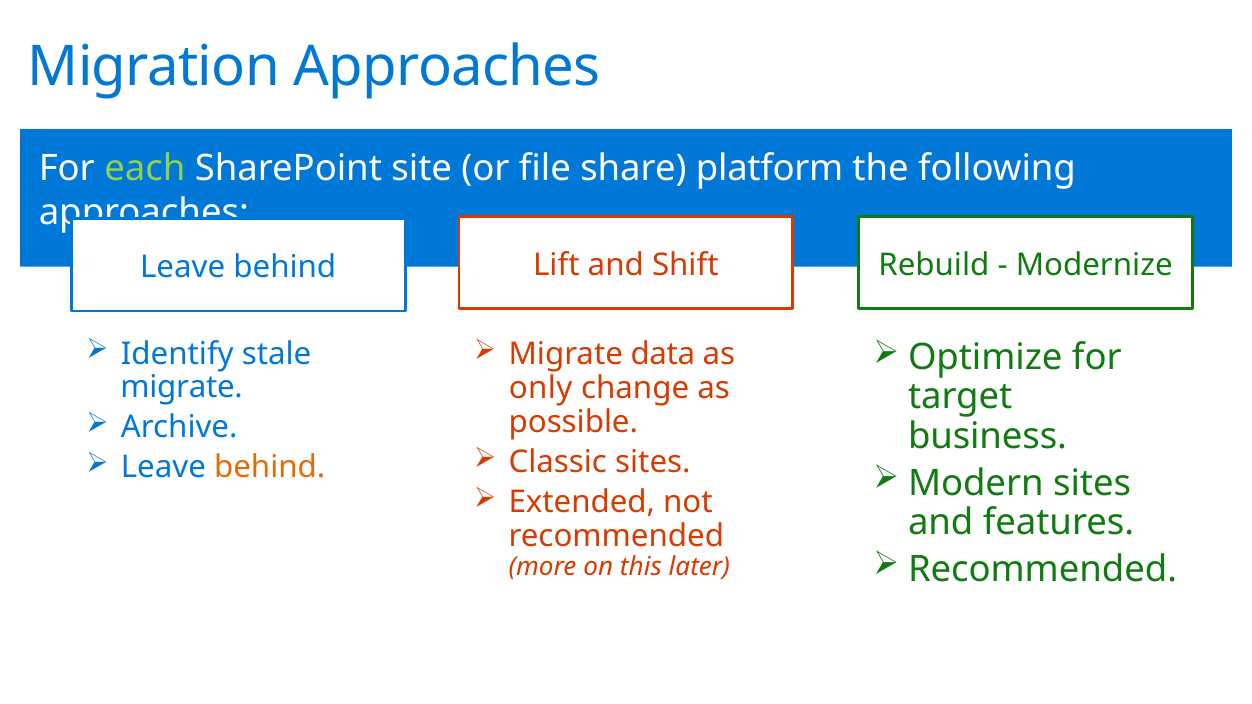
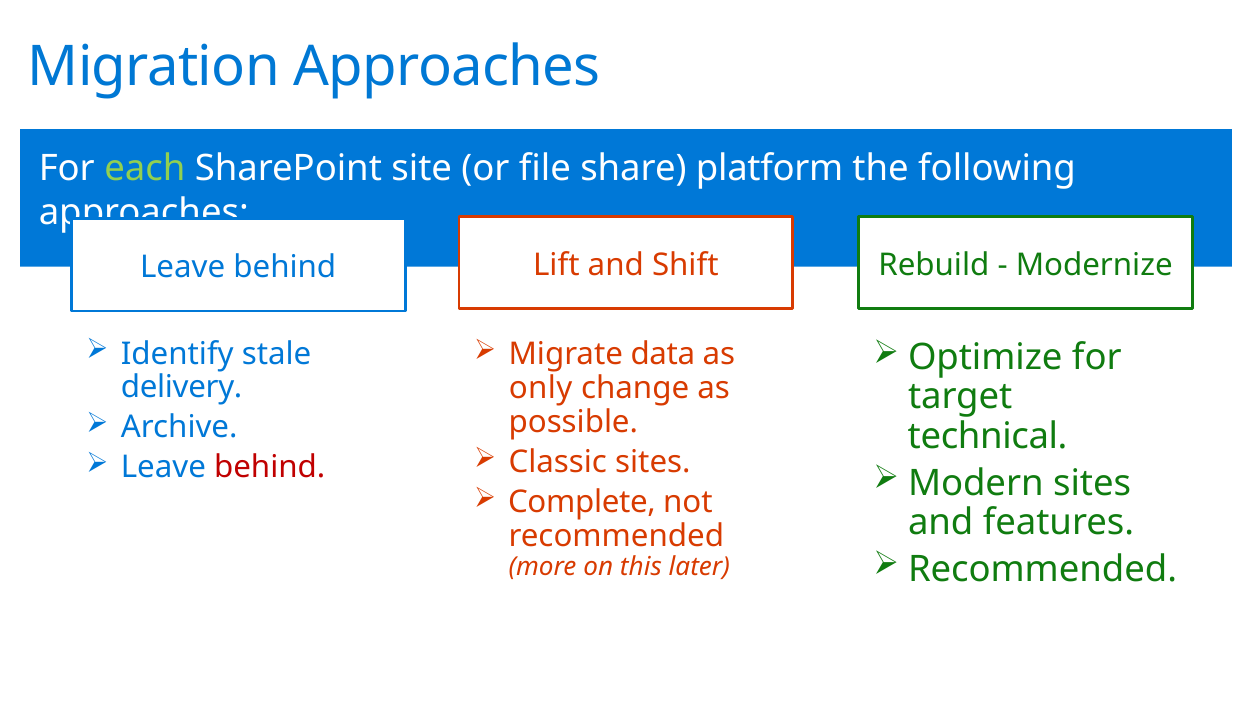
migrate: migrate -> delivery (182, 388)
business: business -> technical (988, 436)
behind colour: orange -> red (270, 468)
Extended: Extended -> Complete (582, 502)
